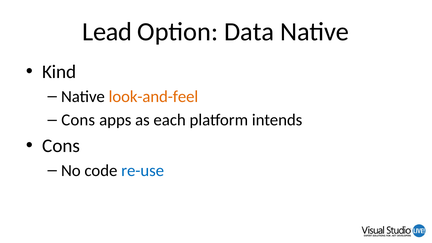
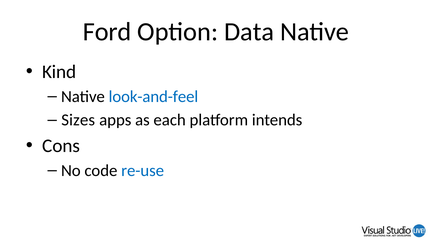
Lead: Lead -> Ford (107, 32)
look-and-feel colour: orange -> blue (153, 97)
Cons: Cons -> Sizes (78, 120)
